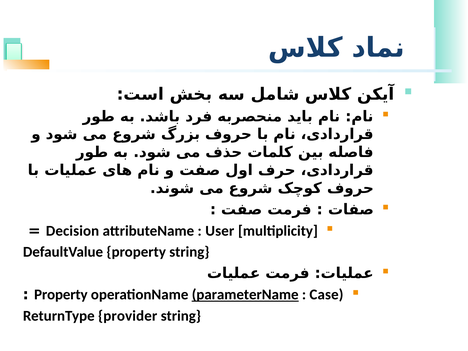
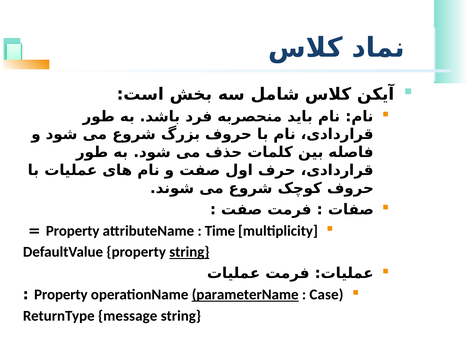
Decision: Decision -> Property (73, 231)
User: User -> Time (220, 231)
string underline: none -> present (189, 252)
provider: provider -> message (128, 316)
